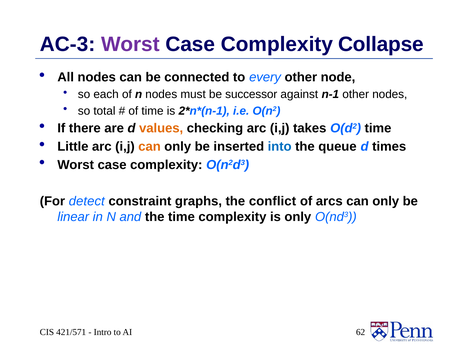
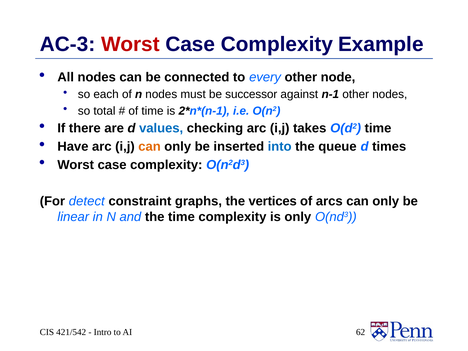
Worst colour: purple -> red (130, 44)
Collapse: Collapse -> Example (381, 44)
values colour: orange -> blue (161, 128)
Little: Little -> Have (73, 147)
conflict: conflict -> vertices (273, 201)
421/571: 421/571 -> 421/542 (71, 332)
